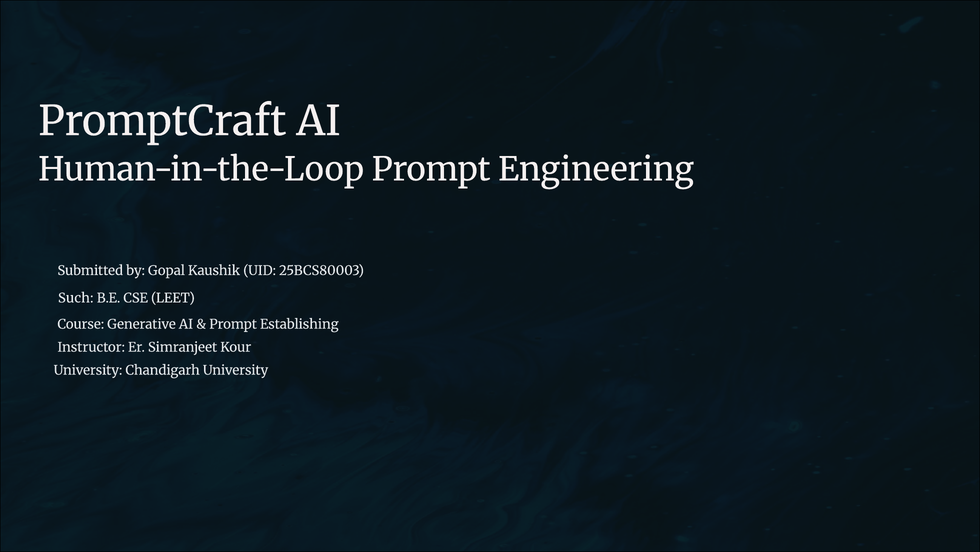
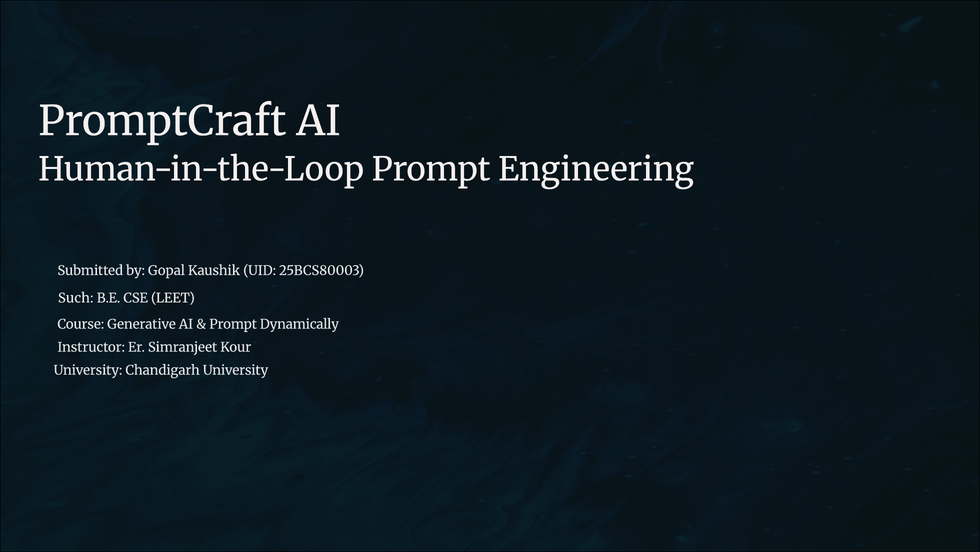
Establishing: Establishing -> Dynamically (299, 324)
